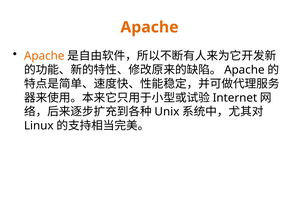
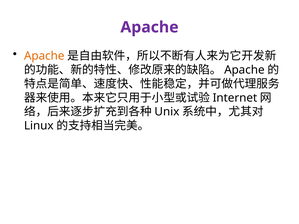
Apache colour: orange -> purple (149, 27)
